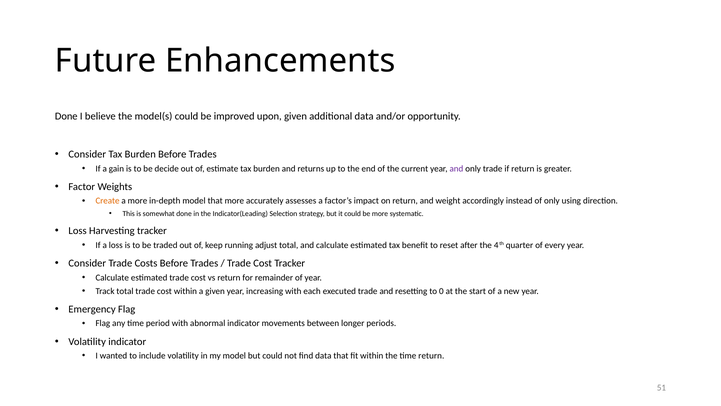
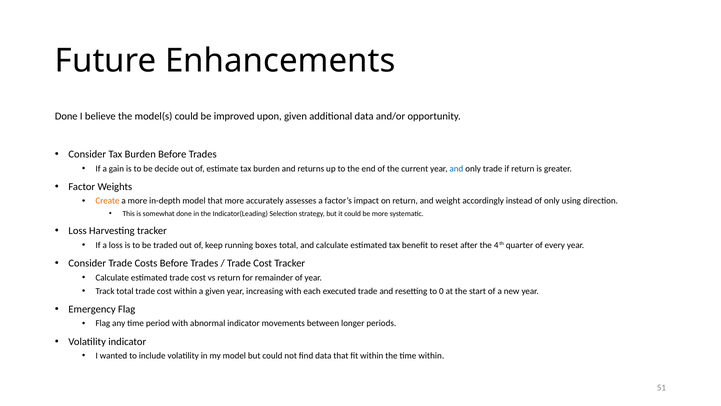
and colour: purple -> blue (456, 168)
adjust: adjust -> boxes (266, 245)
time return: return -> within (431, 355)
